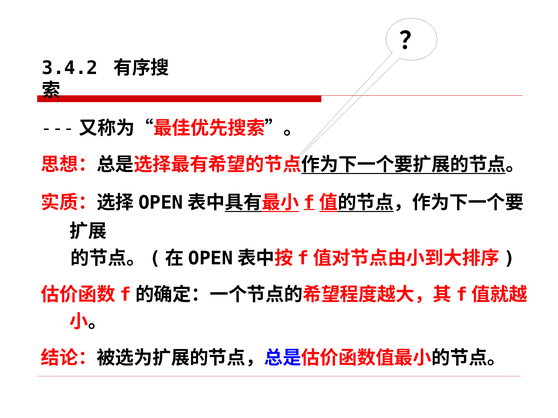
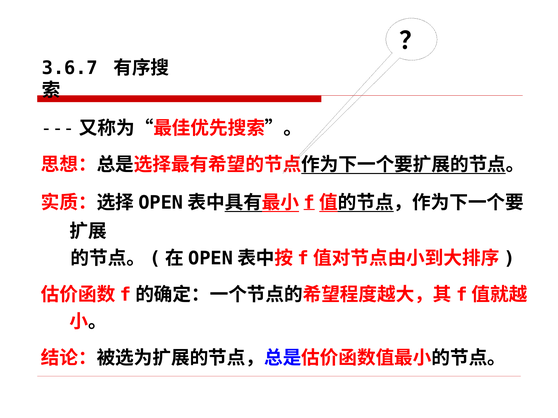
3.4.2: 3.4.2 -> 3.6.7 (70, 68)
